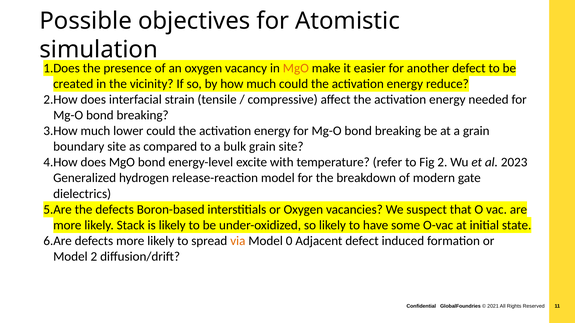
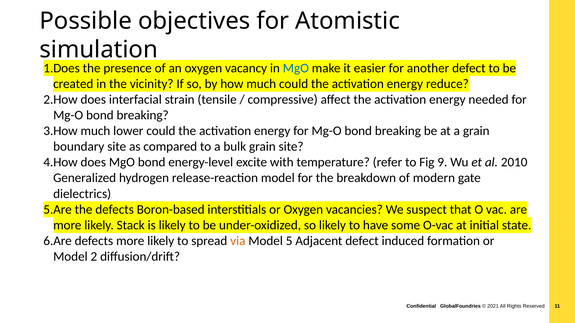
MgO colour: orange -> blue (296, 68)
Fig 2: 2 -> 9 (442, 163)
2023: 2023 -> 2010 (514, 163)
0: 0 -> 5 (289, 241)
